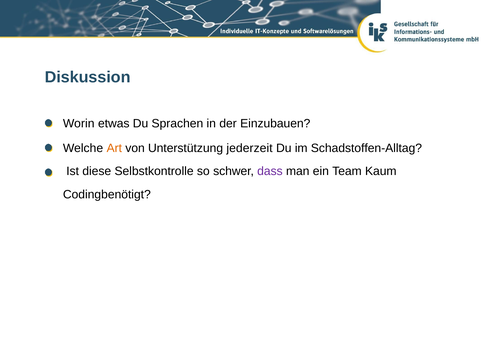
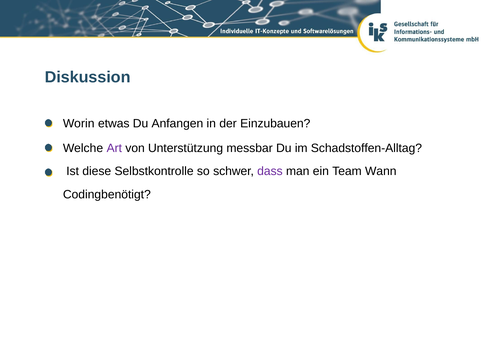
Sprachen: Sprachen -> Anfangen (177, 124)
Art colour: orange -> purple (114, 148)
jederzeit: jederzeit -> messbar (250, 148)
Kaum: Kaum -> Wann (381, 171)
